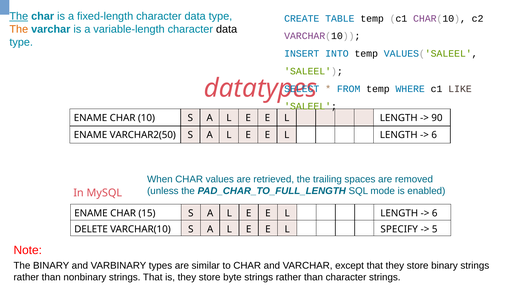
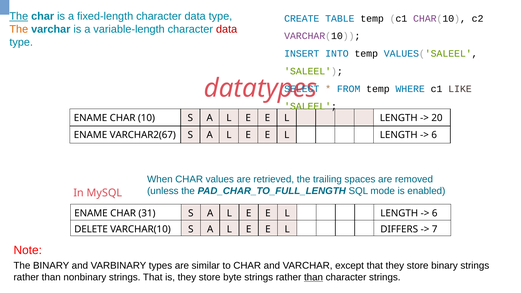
data colour: black -> red (227, 29)
90: 90 -> 20 (437, 118)
VARCHAR2(50: VARCHAR2(50 -> VARCHAR2(67 (143, 135)
15: 15 -> 31 (147, 213)
SPECIFY: SPECIFY -> DIFFERS (399, 229)
5: 5 -> 7 (435, 229)
than underline: none -> present (314, 277)
